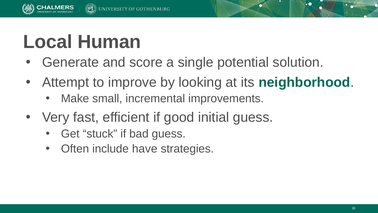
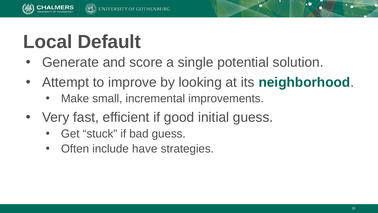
Human: Human -> Default (109, 42)
